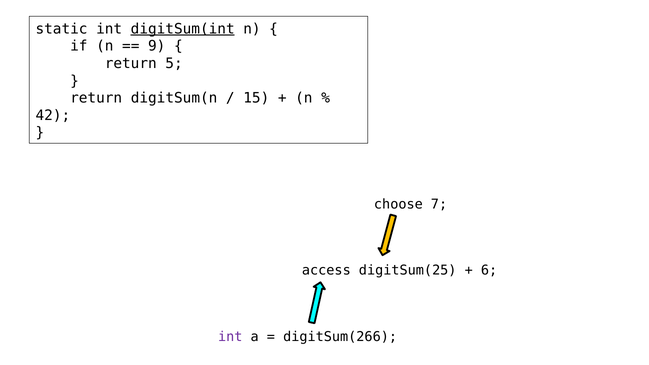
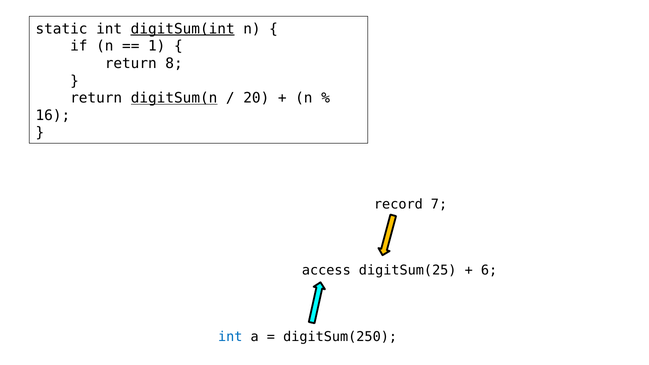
9: 9 -> 1 (157, 46)
5: 5 -> 8 (174, 63)
digitSum(n underline: none -> present (174, 98)
15: 15 -> 20 (256, 98)
42: 42 -> 16 (53, 115)
choose: choose -> record (398, 204)
int colour: purple -> blue (230, 337)
digitSum(266: digitSum(266 -> digitSum(250 (340, 337)
